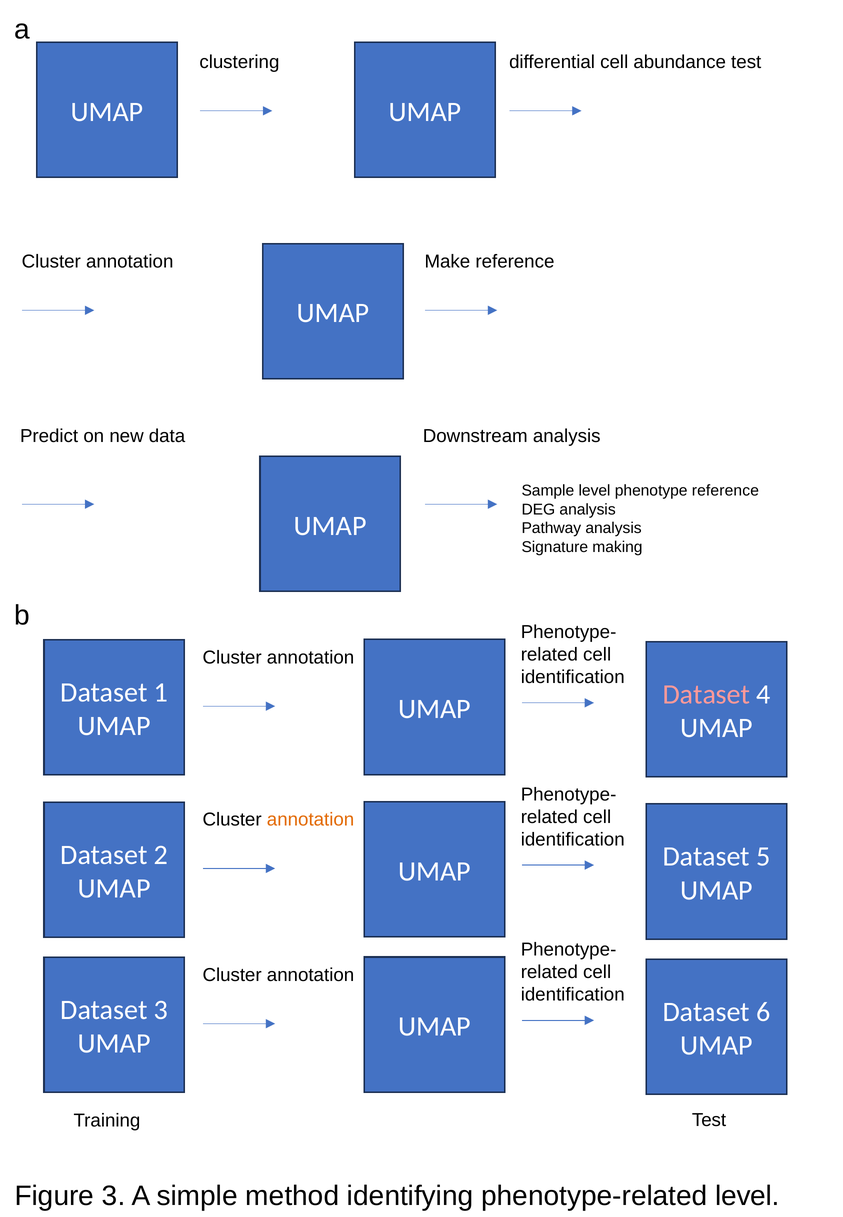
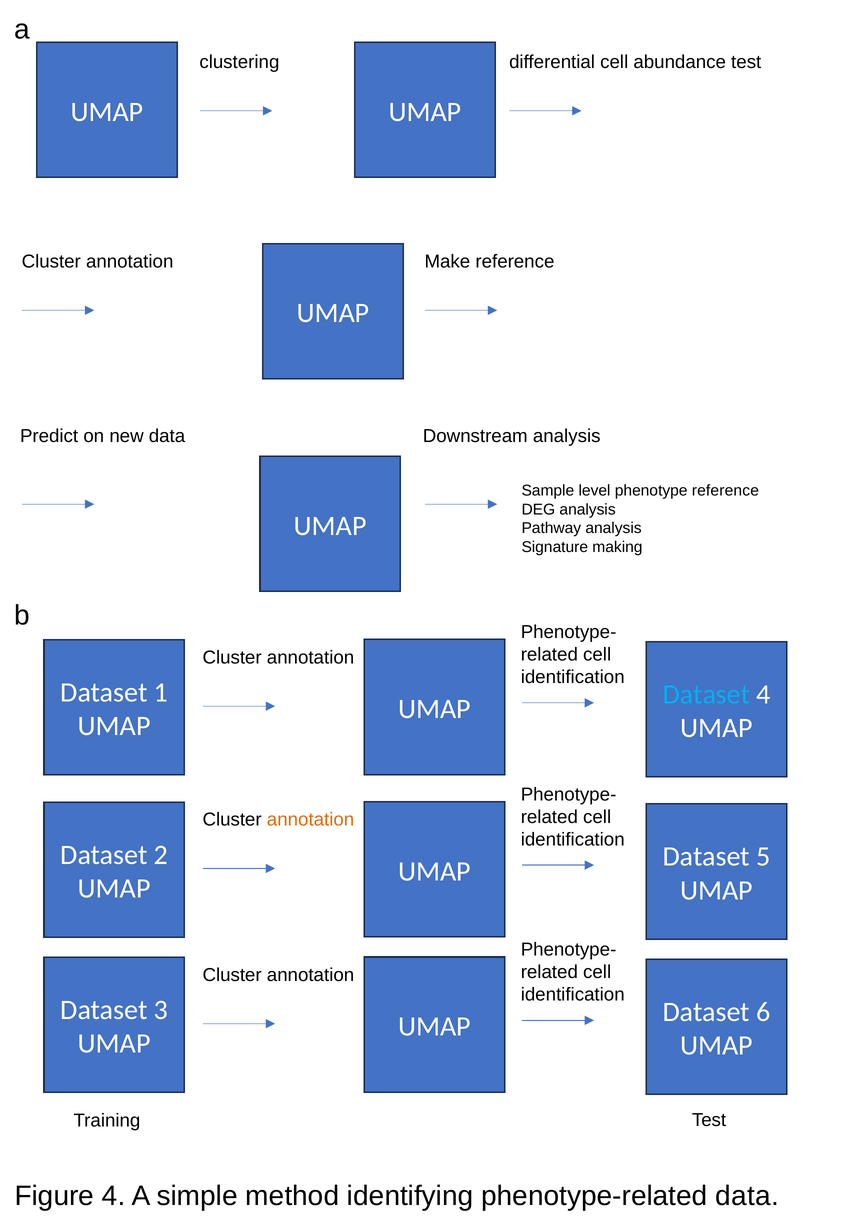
Dataset colour: pink -> light blue (706, 695)
Figure 3: 3 -> 4 (114, 1197)
phenotype-related level: level -> data (747, 1197)
